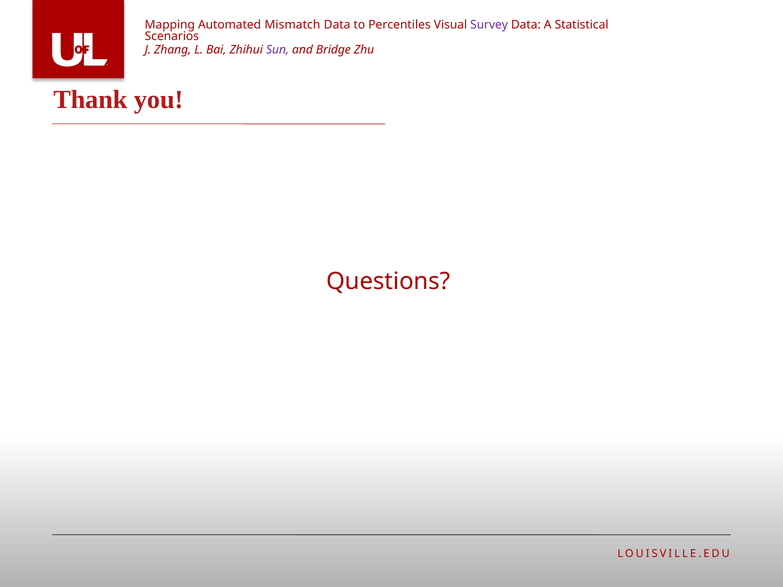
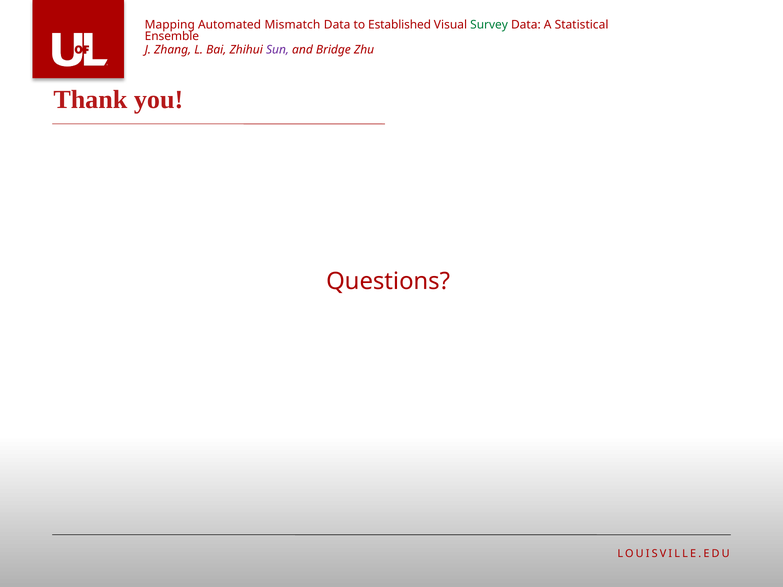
Percentiles: Percentiles -> Established (400, 25)
Survey colour: purple -> green (489, 25)
Scenarios: Scenarios -> Ensemble (172, 36)
